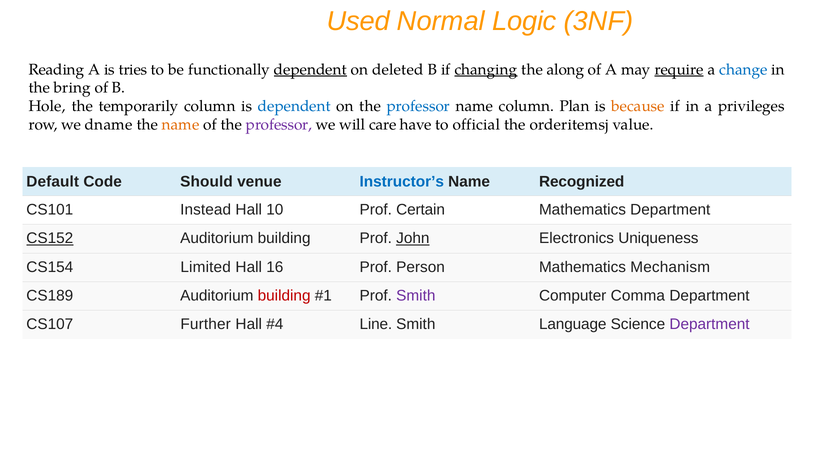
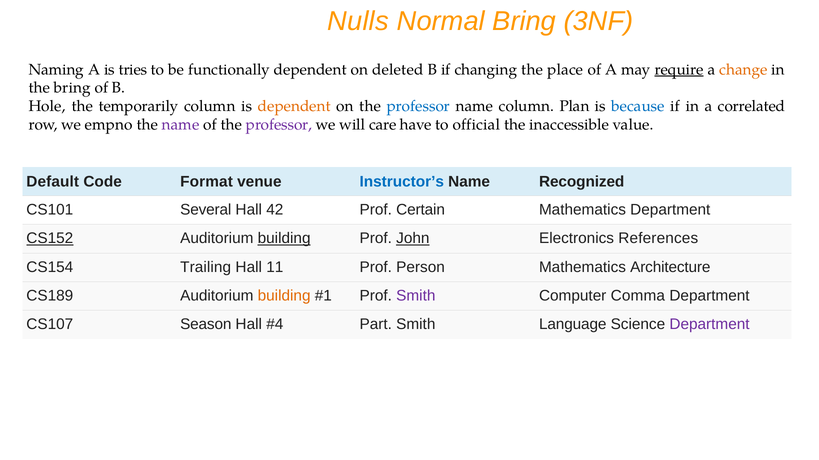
Used: Used -> Nulls (358, 21)
Normal Logic: Logic -> Bring (524, 21)
Reading: Reading -> Naming (56, 70)
dependent underline: present -> none (310, 70)
changing underline: present -> none (486, 70)
along: along -> place (565, 70)
change colour: blue -> orange (743, 70)
dependent colour: blue -> orange (294, 106)
because colour: orange -> blue (638, 106)
privileges: privileges -> correlated (752, 106)
dname: dname -> empno (109, 125)
name colour: orange -> purple (181, 125)
orderitemsj: orderitemsj -> inaccessible (569, 125)
Should: Should -> Format (207, 182)
Instead: Instead -> Several (206, 210)
10: 10 -> 42 (275, 210)
building underline: none -> present (284, 239)
Uniqueness: Uniqueness -> References (658, 239)
Limited: Limited -> Trailing (206, 267)
16: 16 -> 11 (275, 267)
Mechanism: Mechanism -> Architecture (670, 267)
building colour: red -> orange (284, 296)
Further: Further -> Season (206, 325)
Line: Line -> Part (376, 325)
